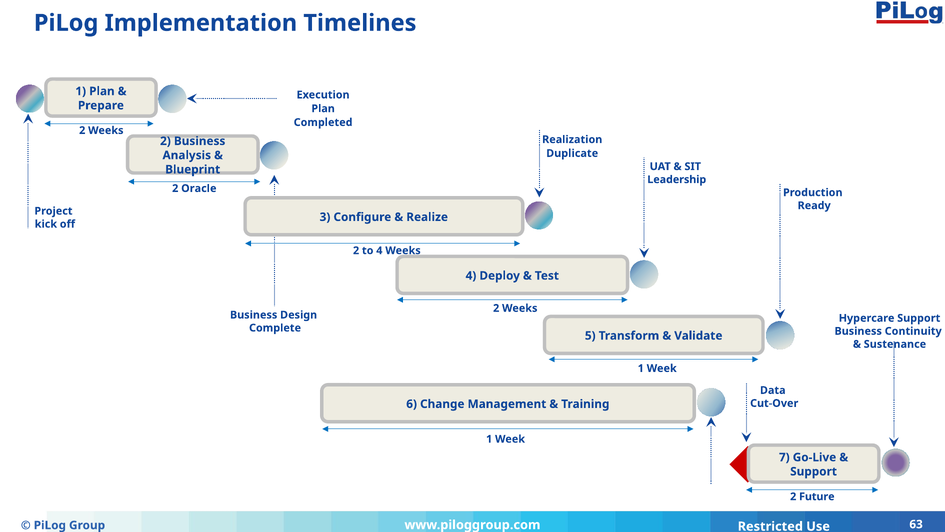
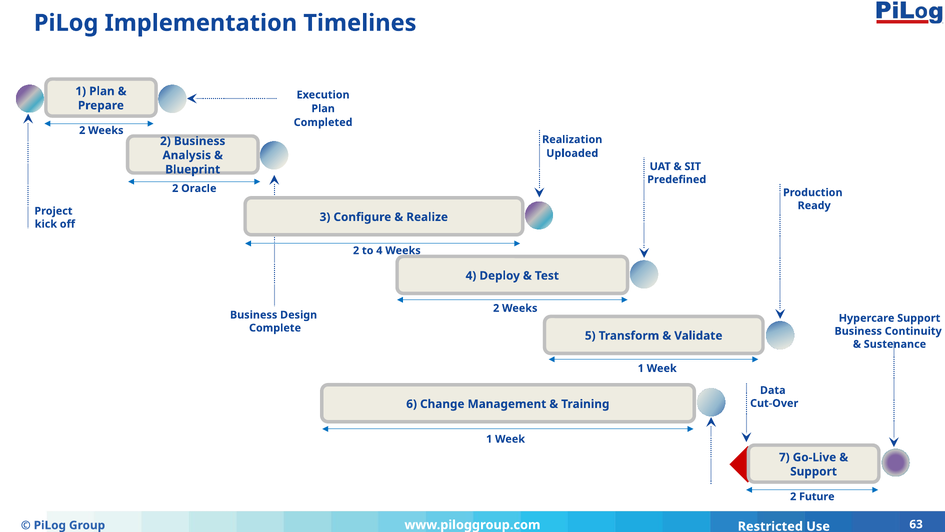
Duplicate: Duplicate -> Uploaded (572, 153)
Leadership: Leadership -> Predefined (677, 179)
